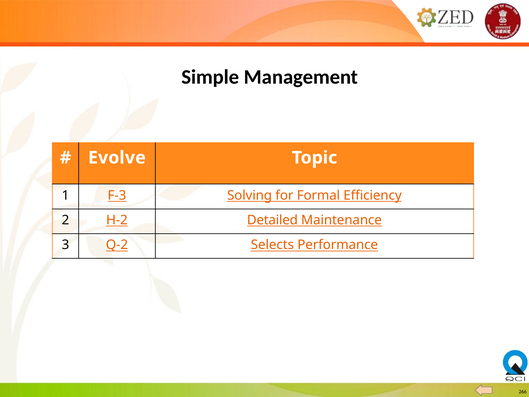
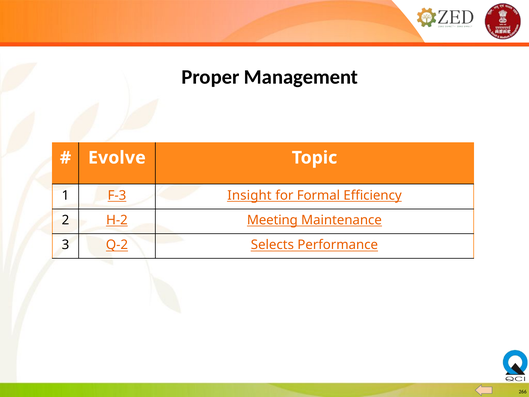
Simple: Simple -> Proper (210, 77)
Solving: Solving -> Insight (249, 195)
Detailed: Detailed -> Meeting (272, 220)
